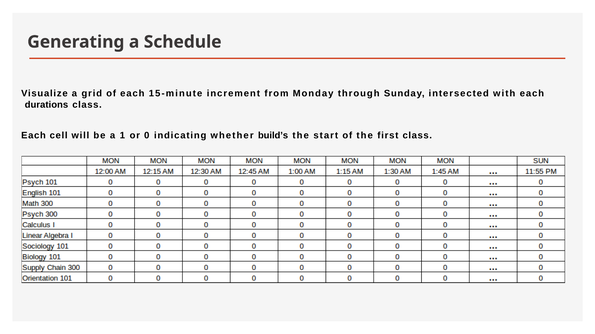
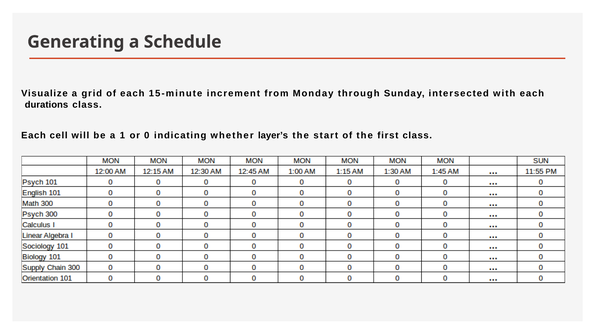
build’s: build’s -> layer’s (273, 136)
